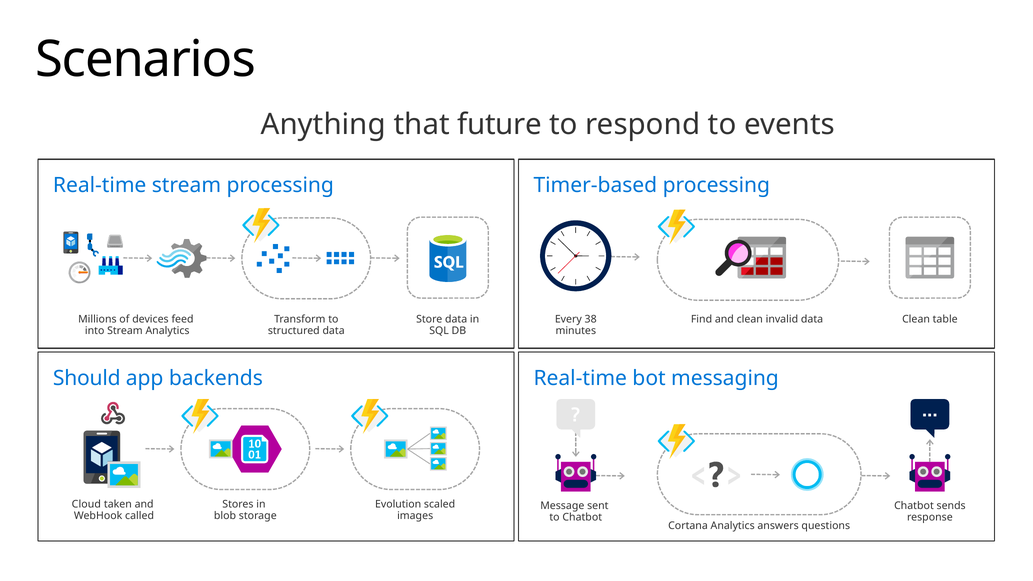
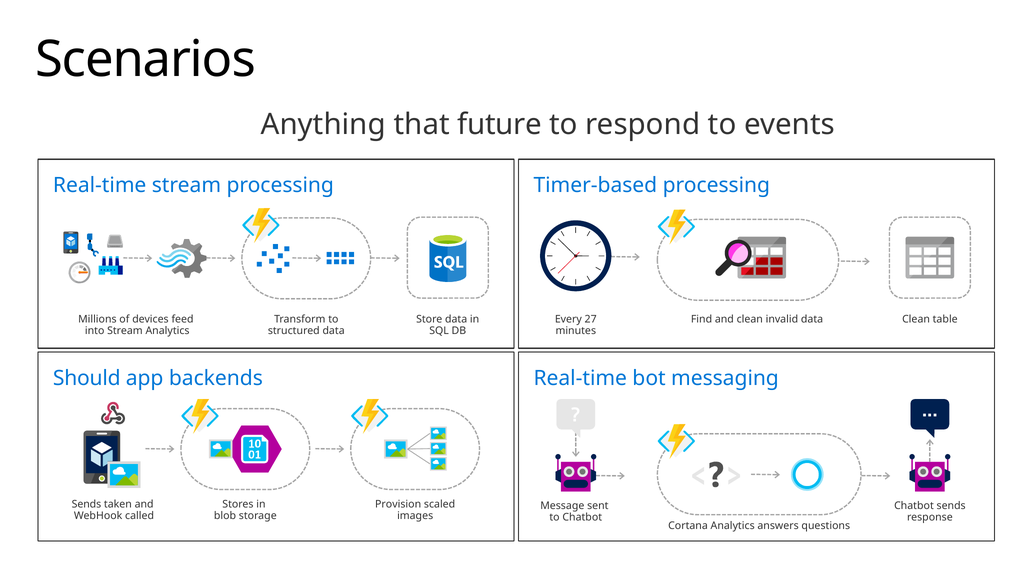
38: 38 -> 27 (591, 319)
Cloud: Cloud -> Sends (86, 504)
Evolution: Evolution -> Provision (398, 504)
